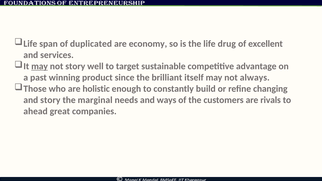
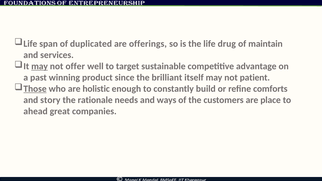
economy: economy -> offerings (148, 44)
excellent: excellent -> maintain (265, 44)
not story: story -> offer (75, 66)
always: always -> patient (255, 78)
Those underline: none -> present (35, 89)
changing: changing -> comforts (270, 89)
marginal: marginal -> rationale (95, 100)
rivals: rivals -> place (271, 100)
